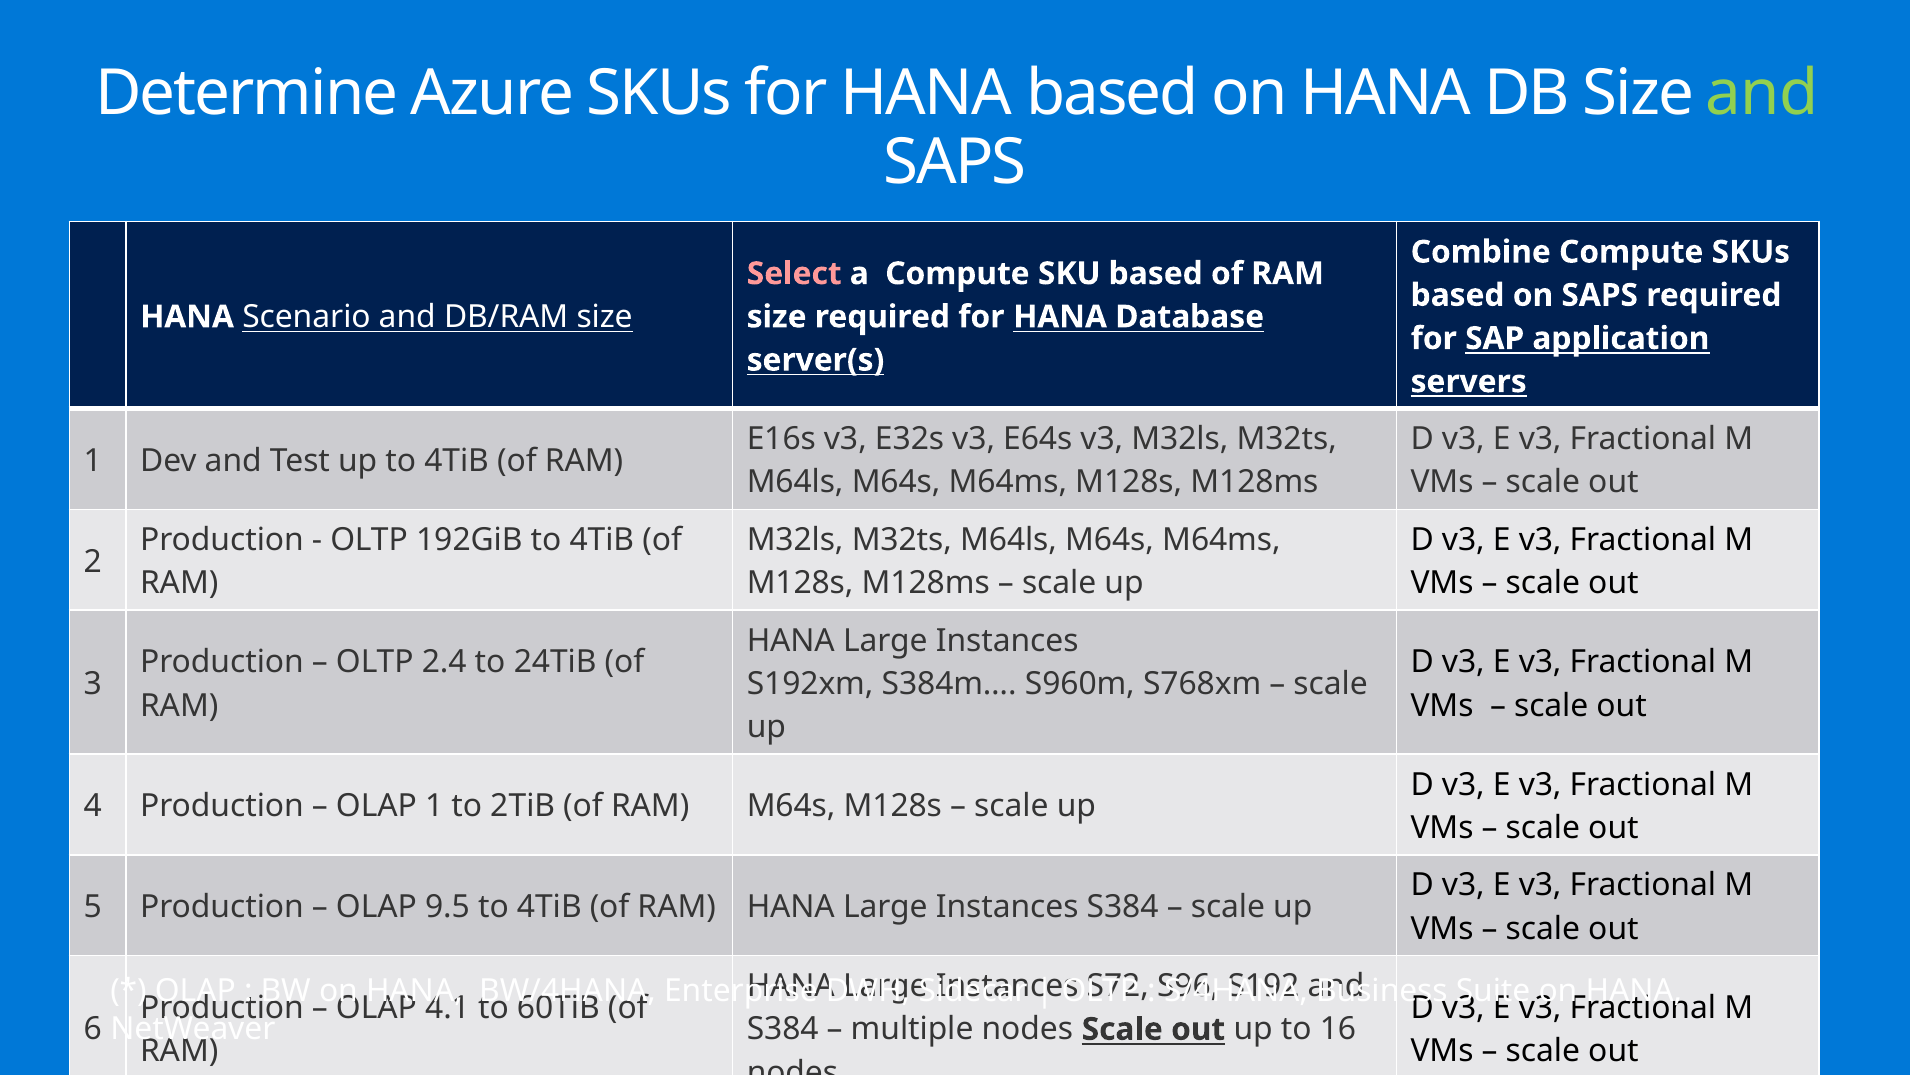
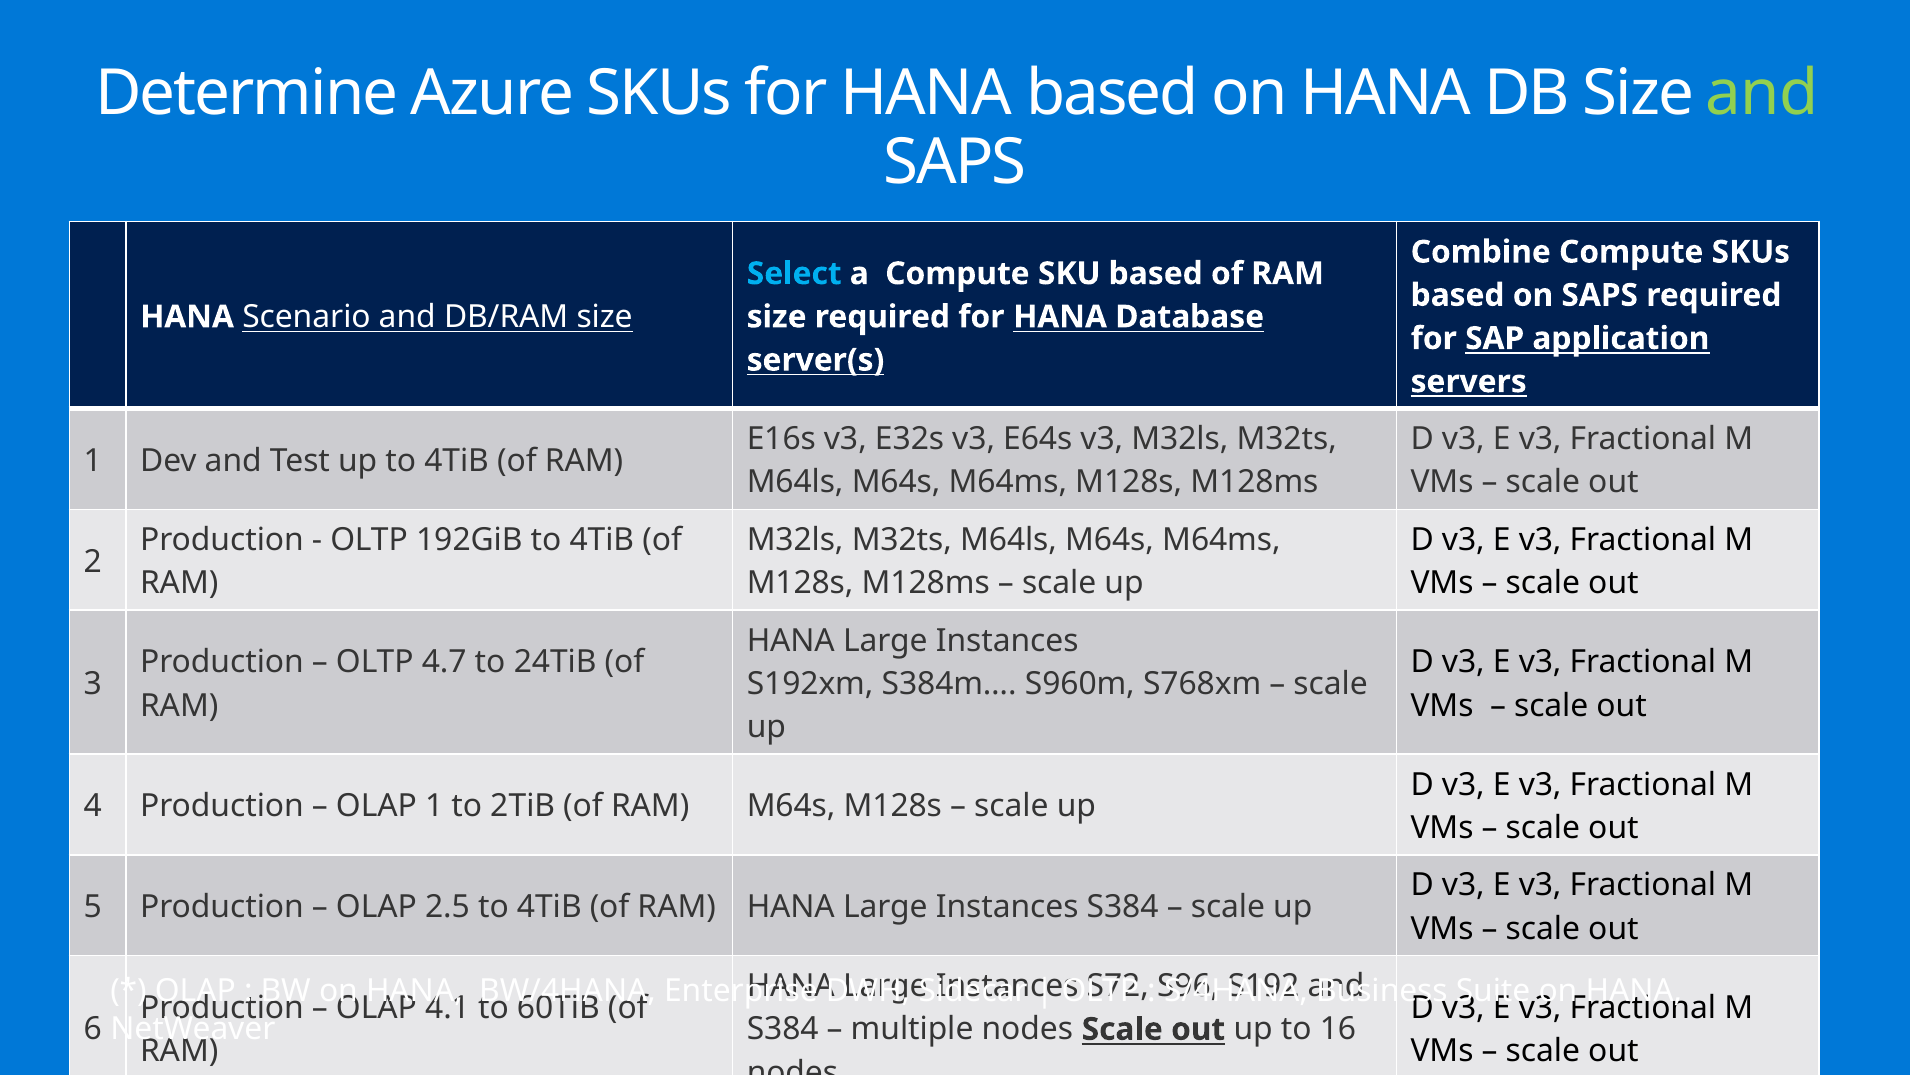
Select colour: pink -> light blue (794, 274)
2.4: 2.4 -> 4.7 (444, 662)
9.5: 9.5 -> 2.5 (448, 906)
